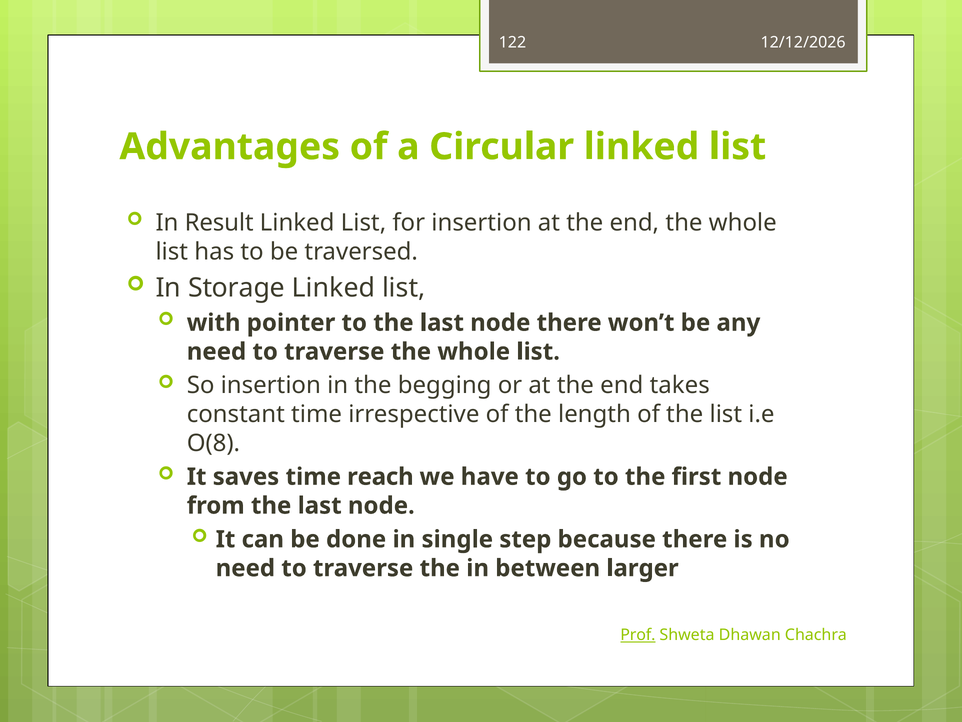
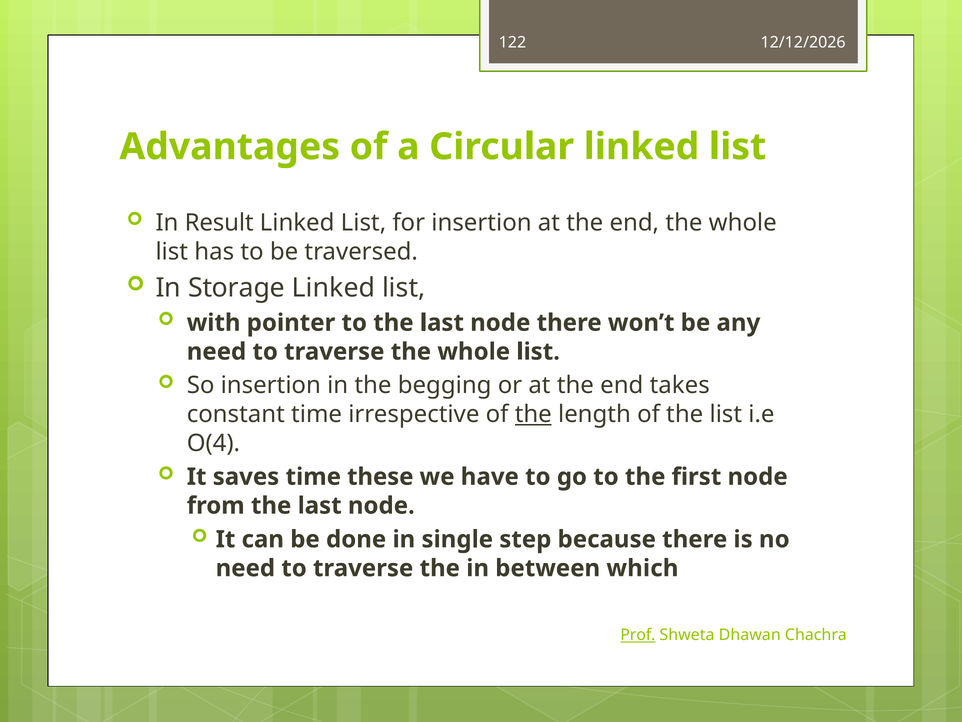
the underline: none -> present (533, 414)
O(8: O(8 -> O(4 (213, 443)
reach: reach -> these (380, 477)
larger: larger -> which (642, 568)
